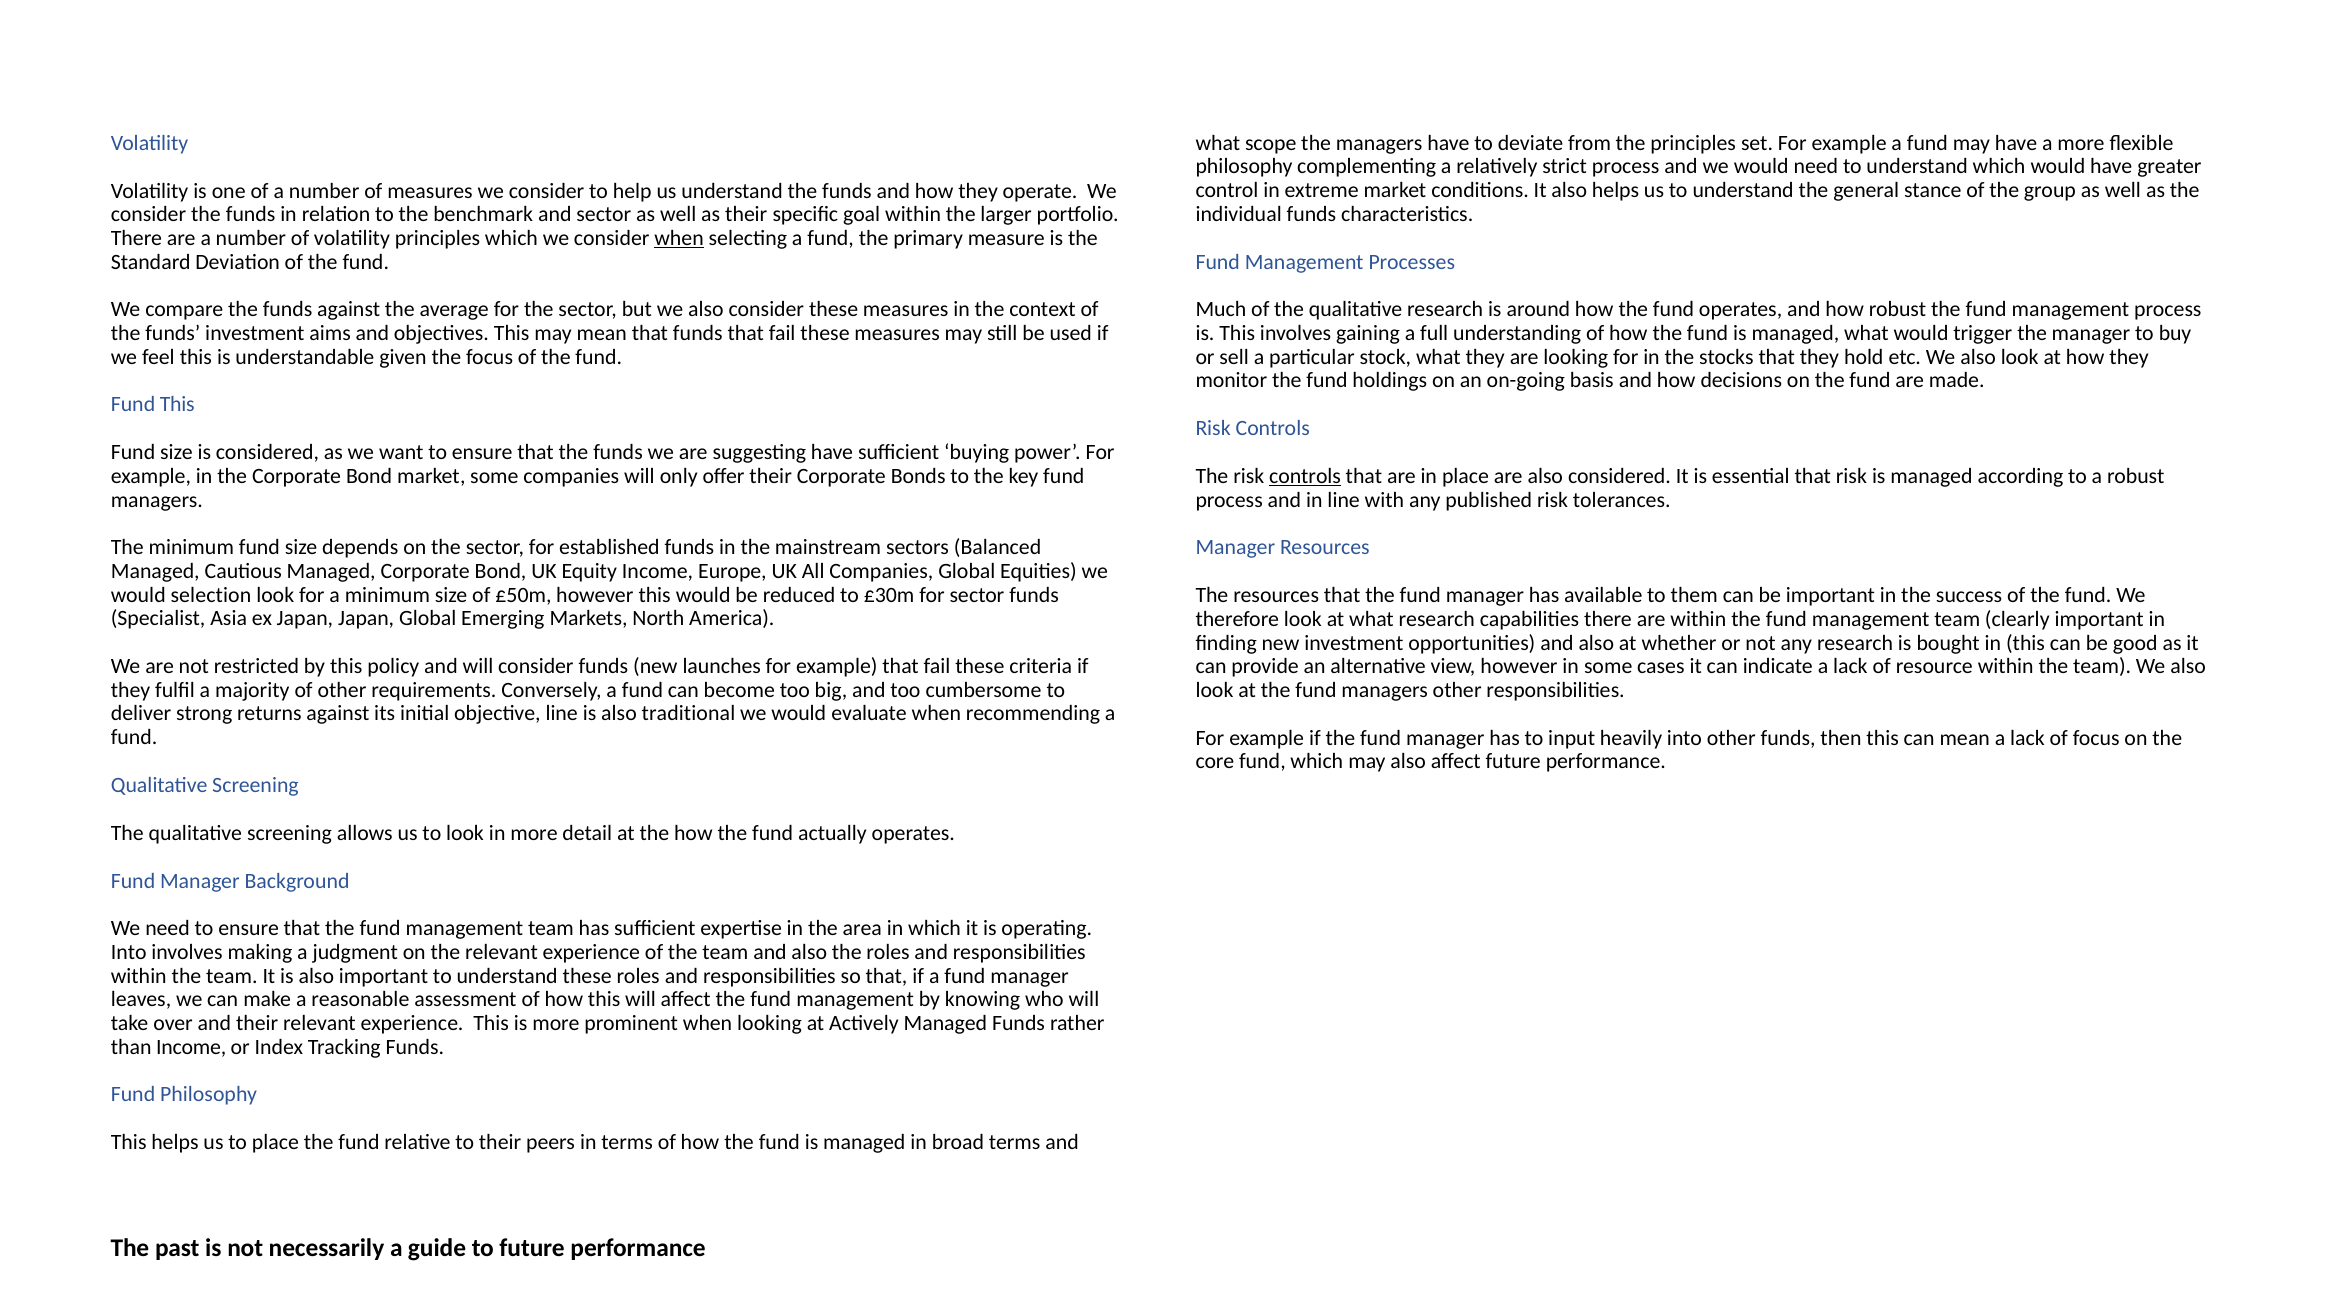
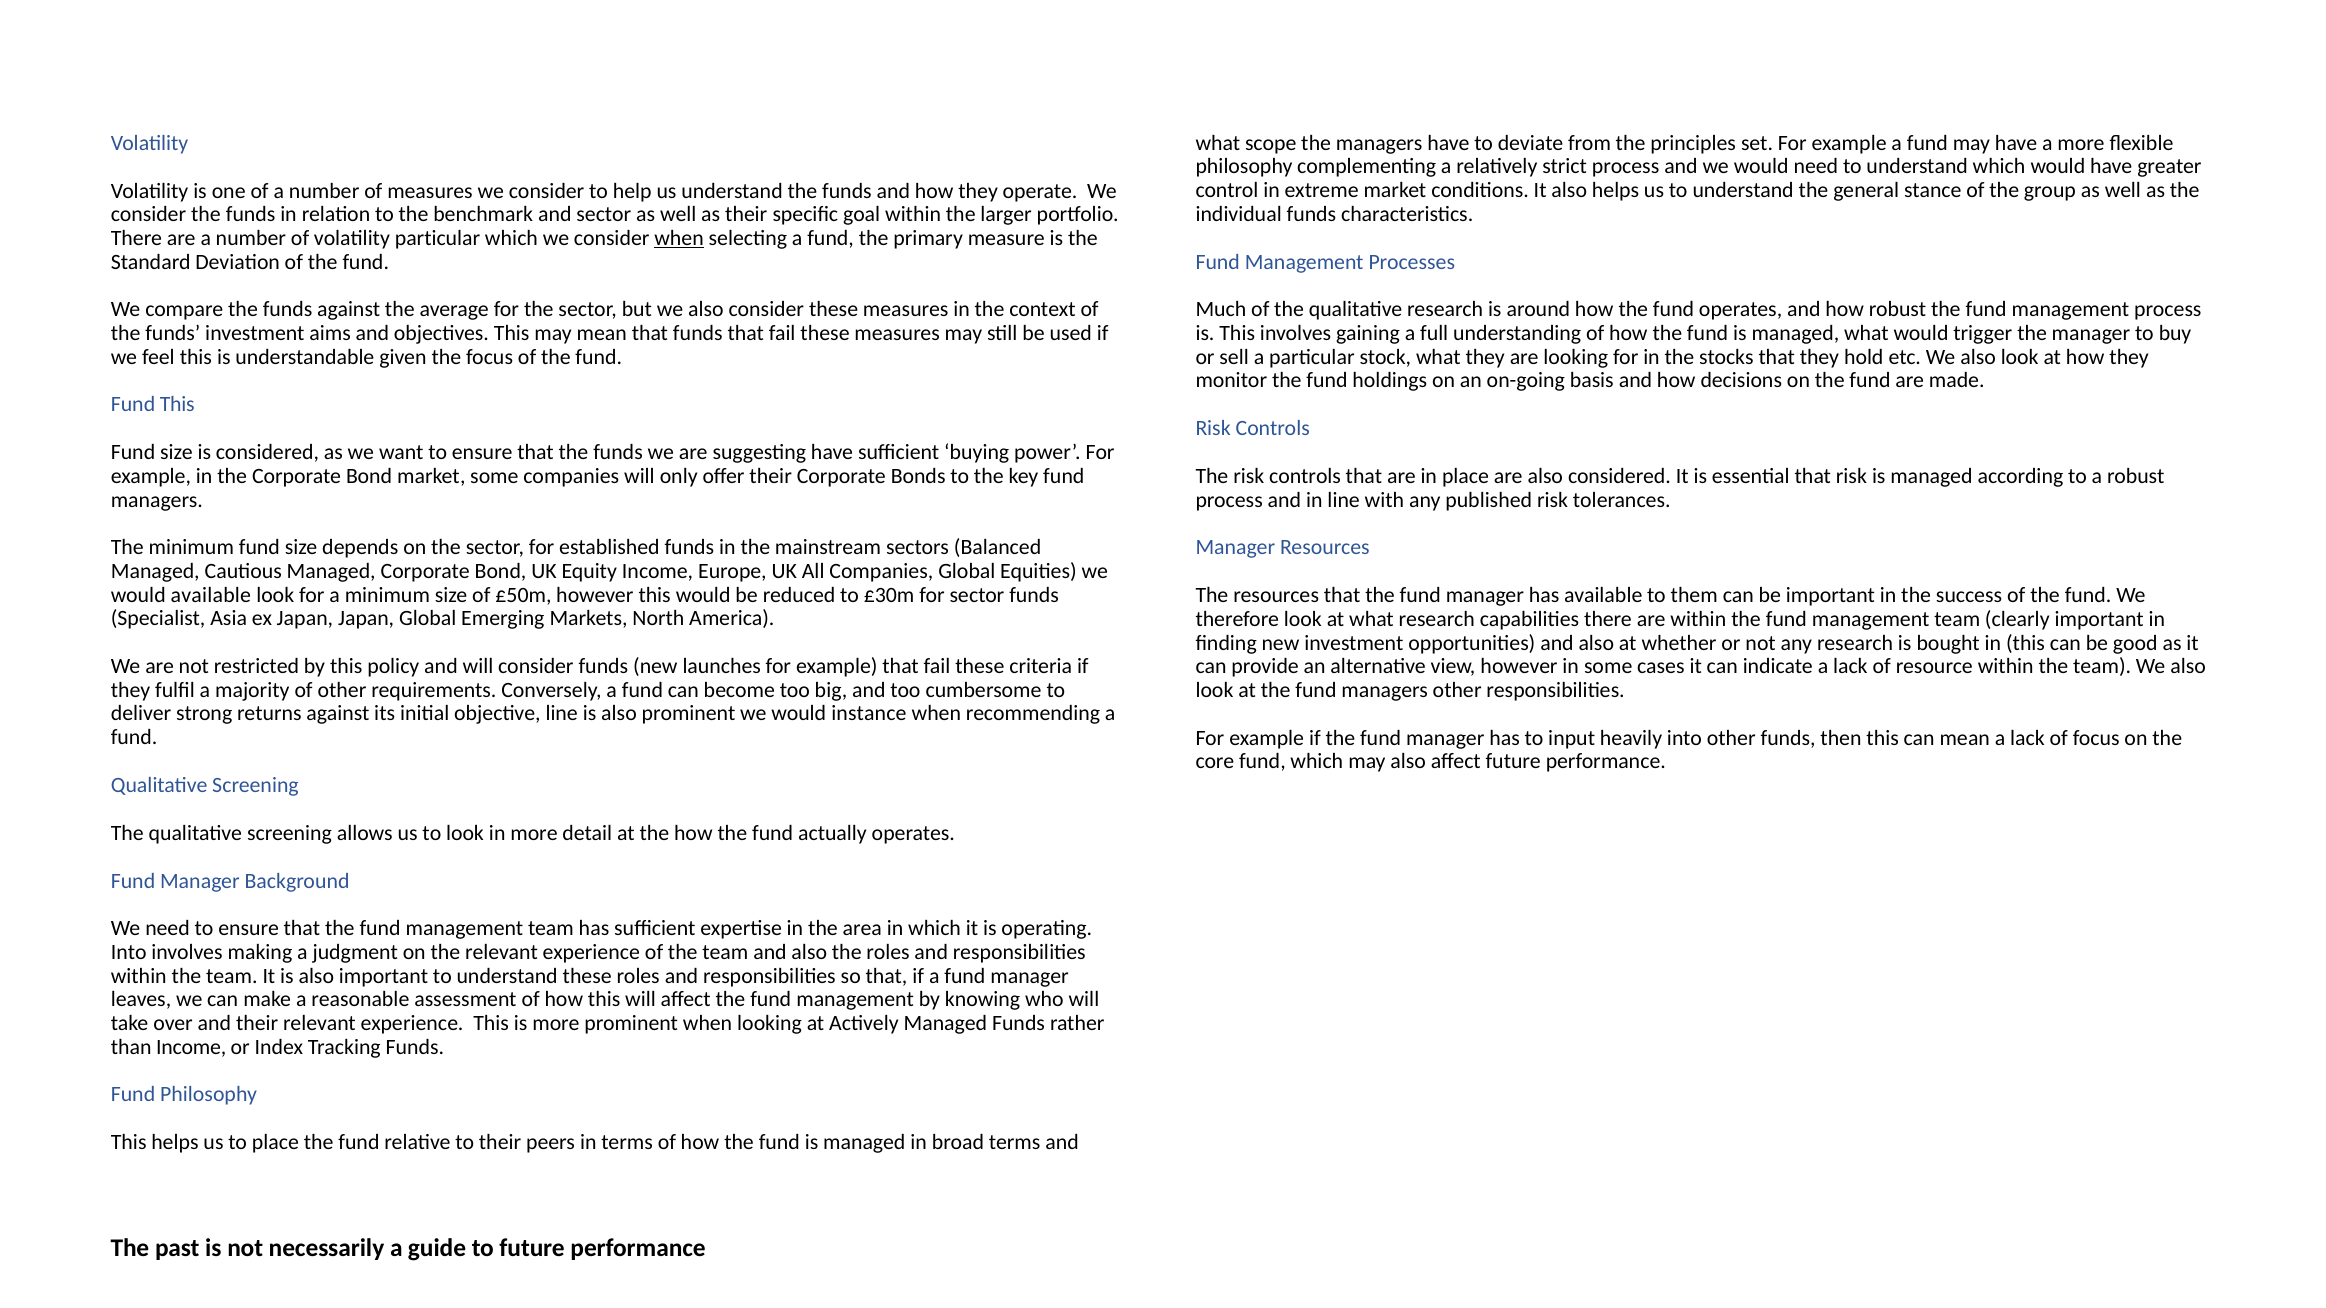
volatility principles: principles -> particular (438, 238)
controls underline: present -> none (1305, 476)
would selection: selection -> available (211, 595)
also traditional: traditional -> prominent (689, 714)
evaluate: evaluate -> instance (869, 714)
